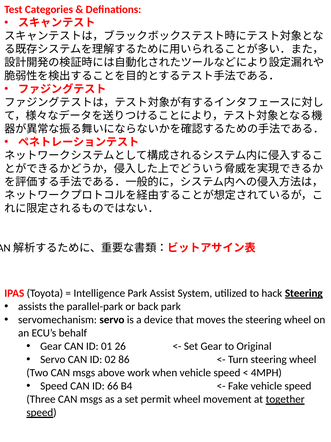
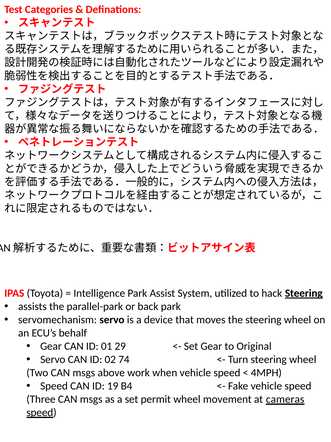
26: 26 -> 29 (120, 346)
86: 86 -> 74 (124, 359)
66: 66 -> 19 (113, 385)
together: together -> cameras (285, 399)
